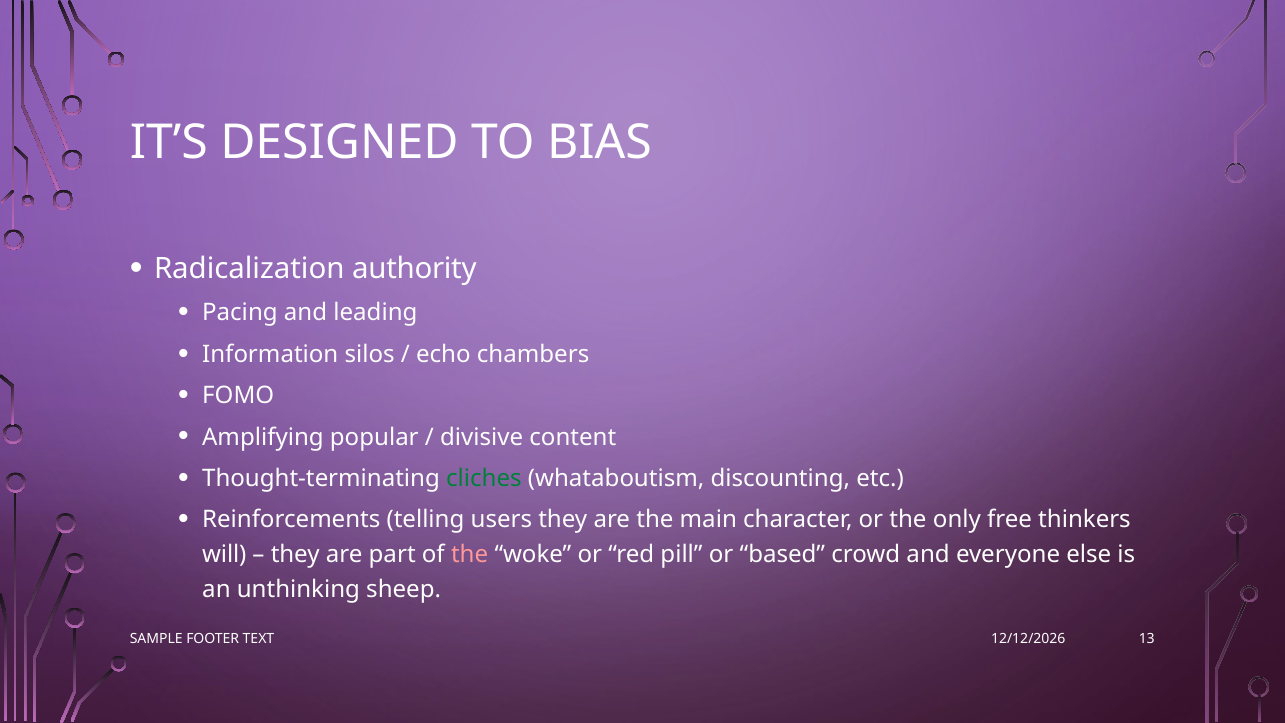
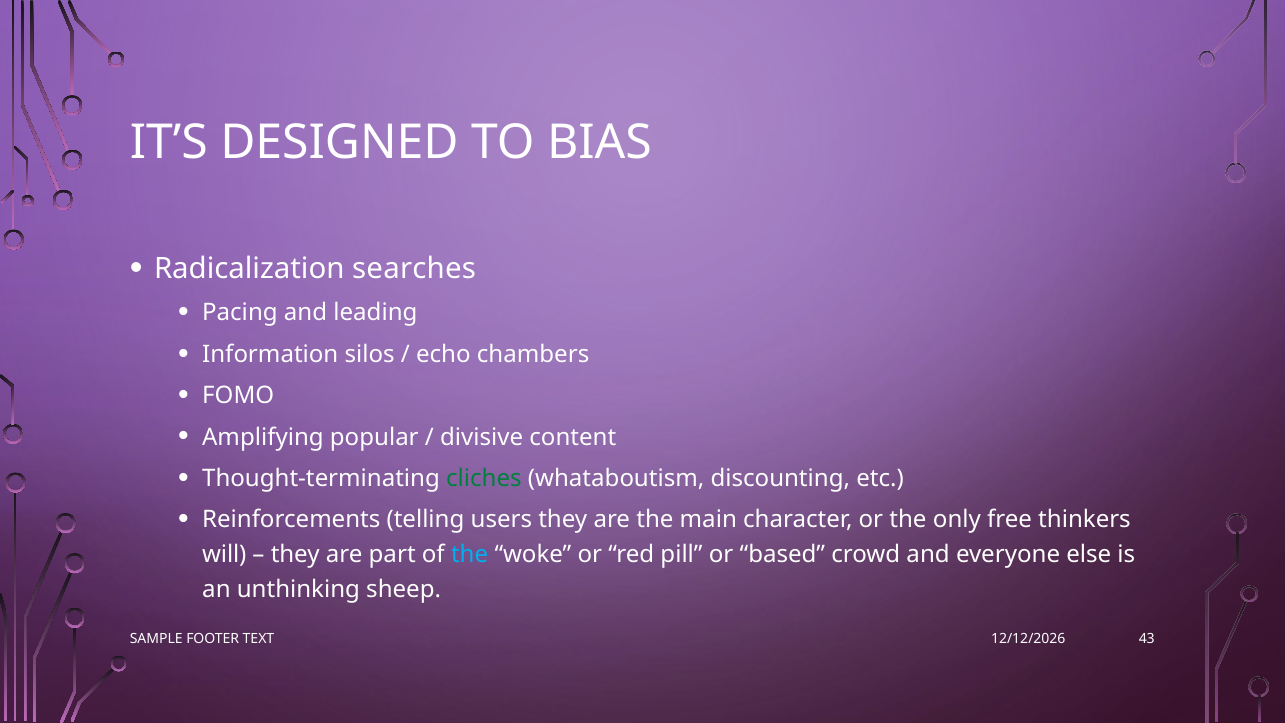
authority: authority -> searches (414, 269)
the colour: pink -> light blue (470, 554)
13: 13 -> 43 (1147, 639)
